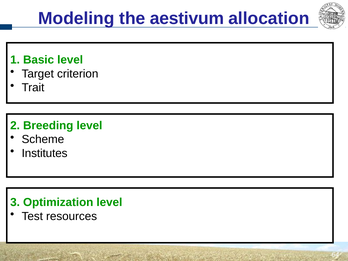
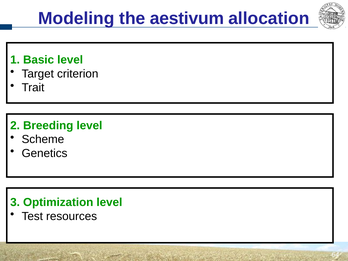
Institutes: Institutes -> Genetics (45, 153)
